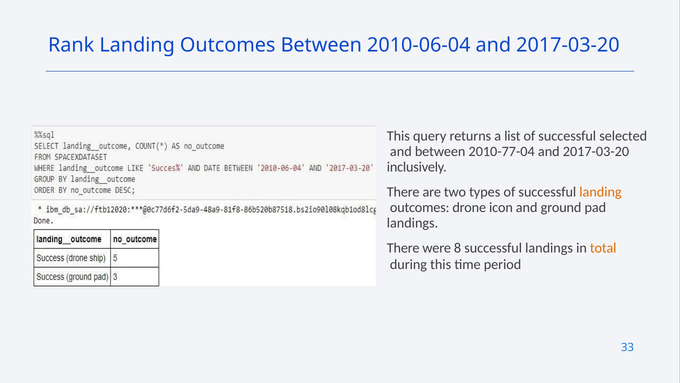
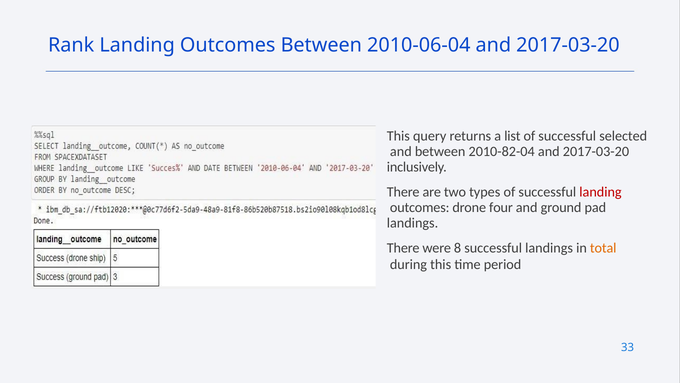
2010-77-04: 2010-77-04 -> 2010-82-04 (502, 151)
landing colour: orange -> red (600, 192)
icon: icon -> four (501, 208)
